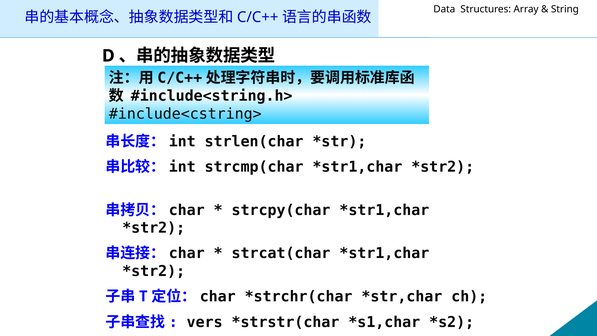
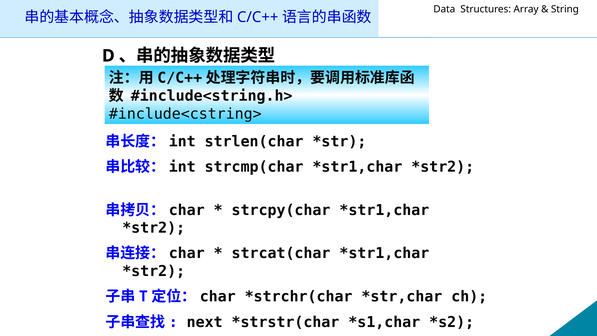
vers: vers -> next (205, 322)
